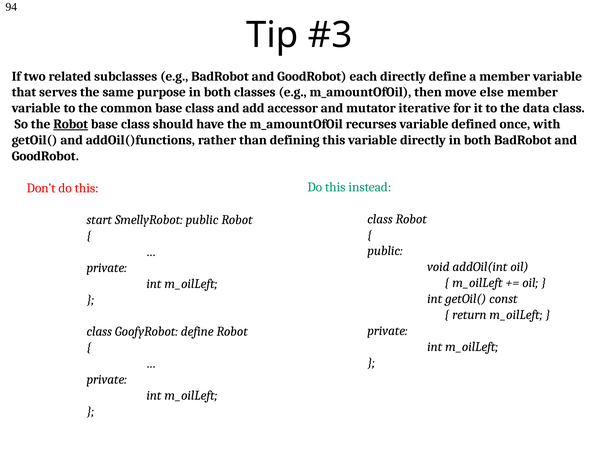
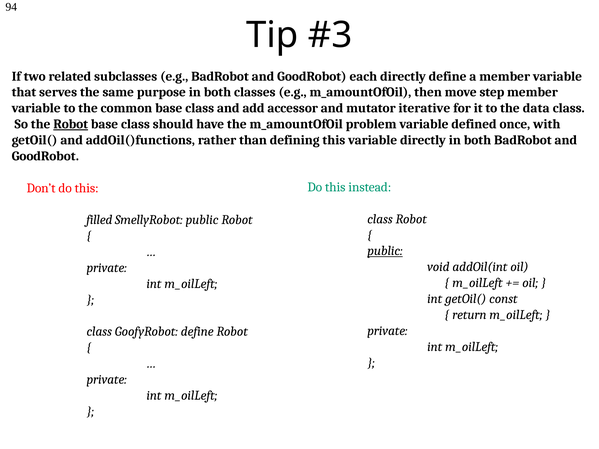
else: else -> step (492, 92)
recurses: recurses -> problem (371, 124)
start: start -> filled (99, 220)
public underline: none -> present (385, 251)
